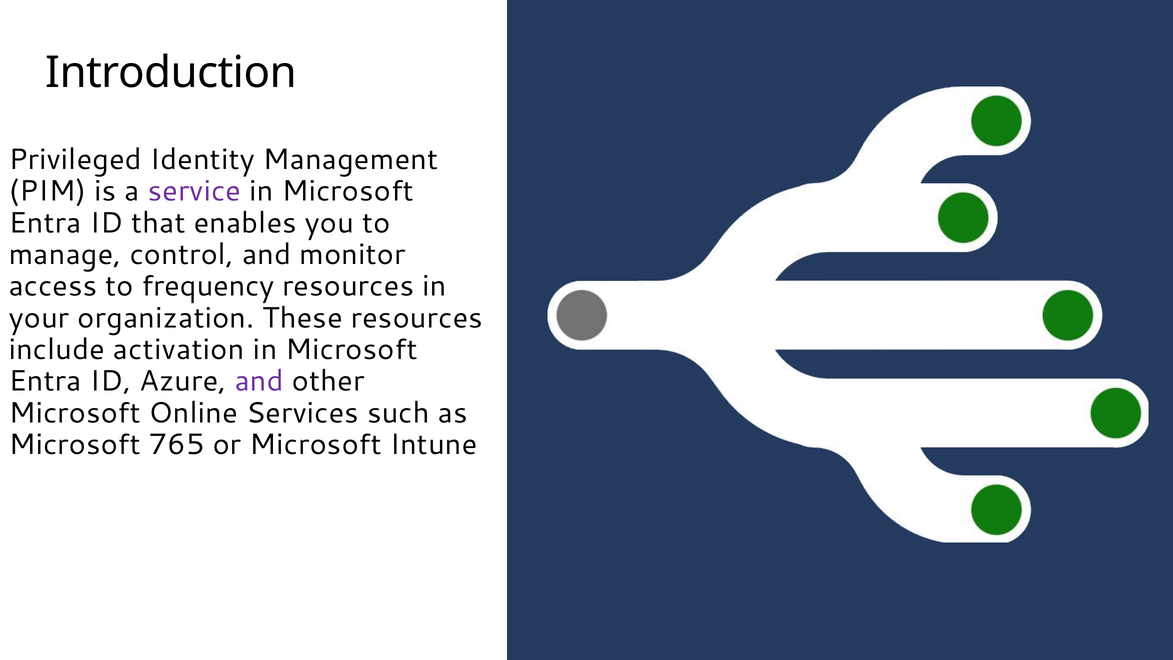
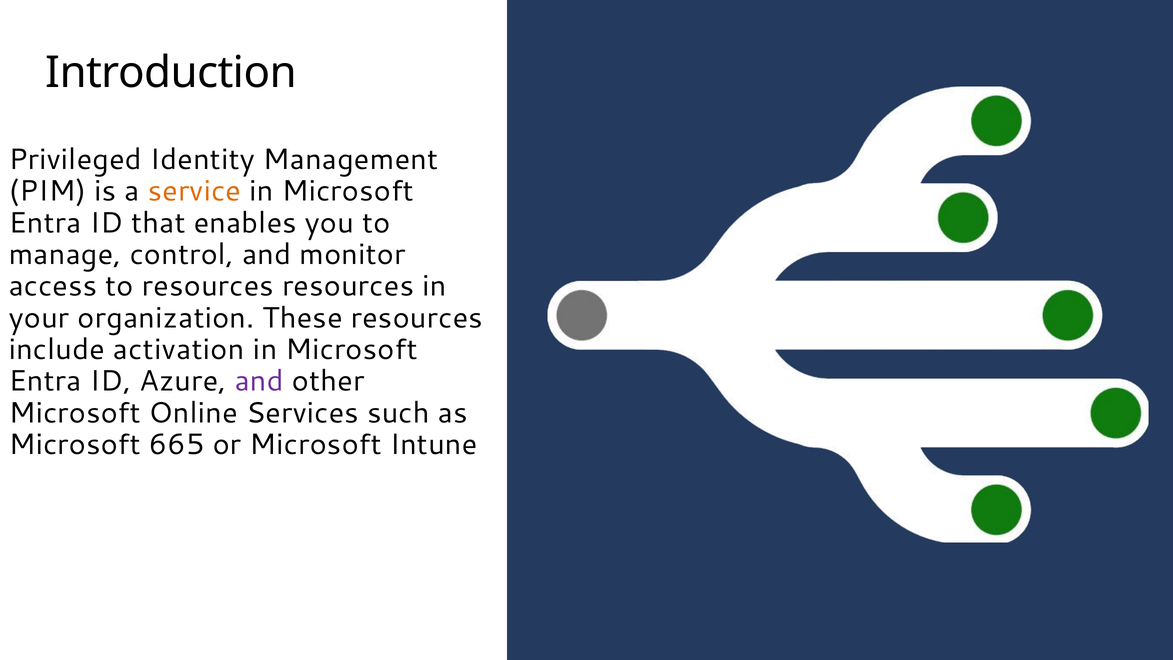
service colour: purple -> orange (194, 191)
to frequency: frequency -> resources (208, 286)
765: 765 -> 665 (177, 444)
